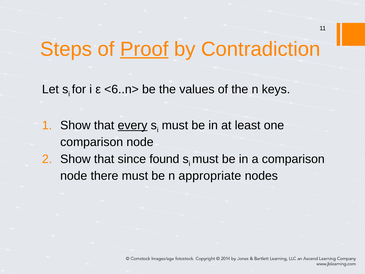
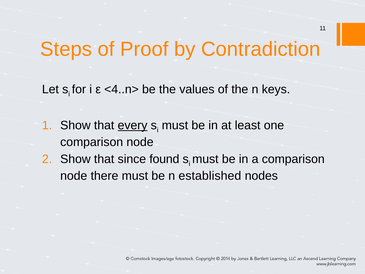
Proof underline: present -> none (144, 49)
<6..n>: <6..n> -> <4..n> (121, 89)
appropriate: appropriate -> established (210, 176)
